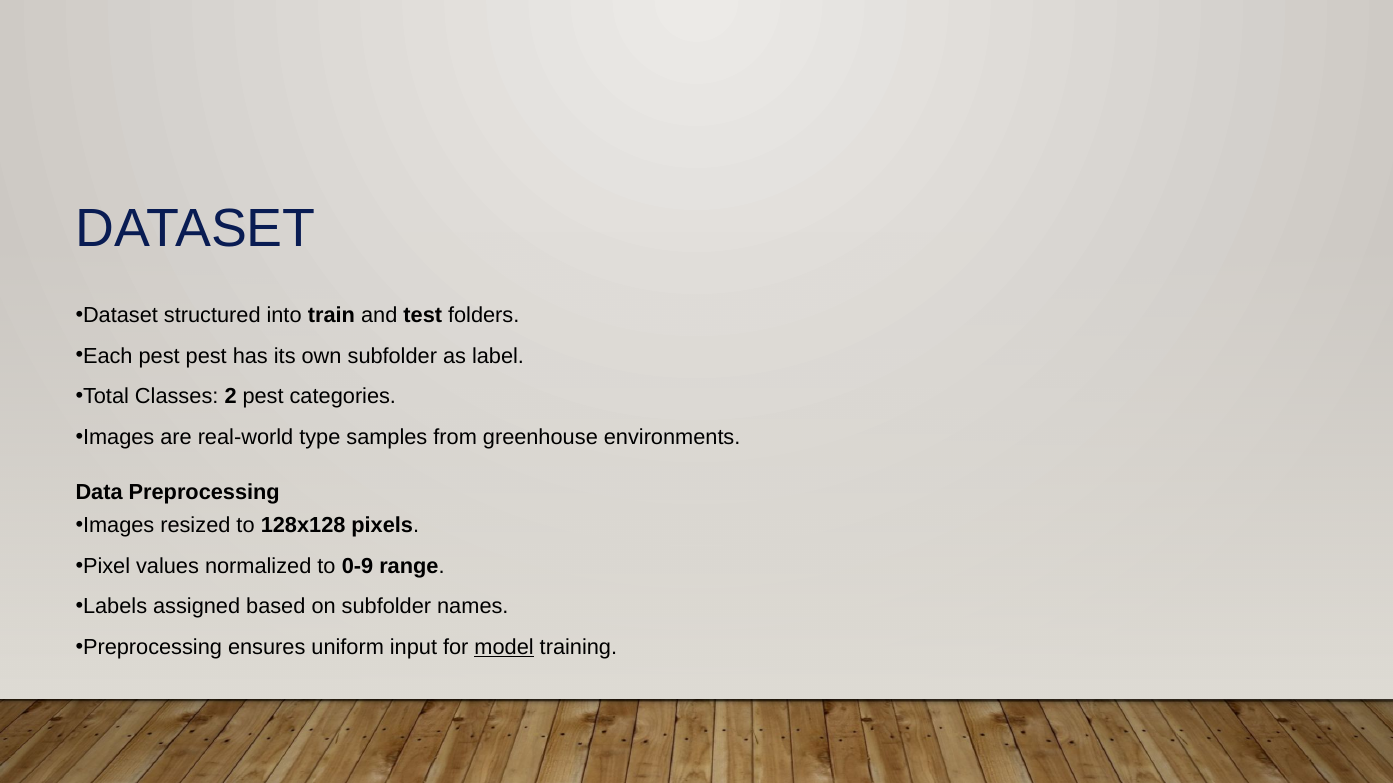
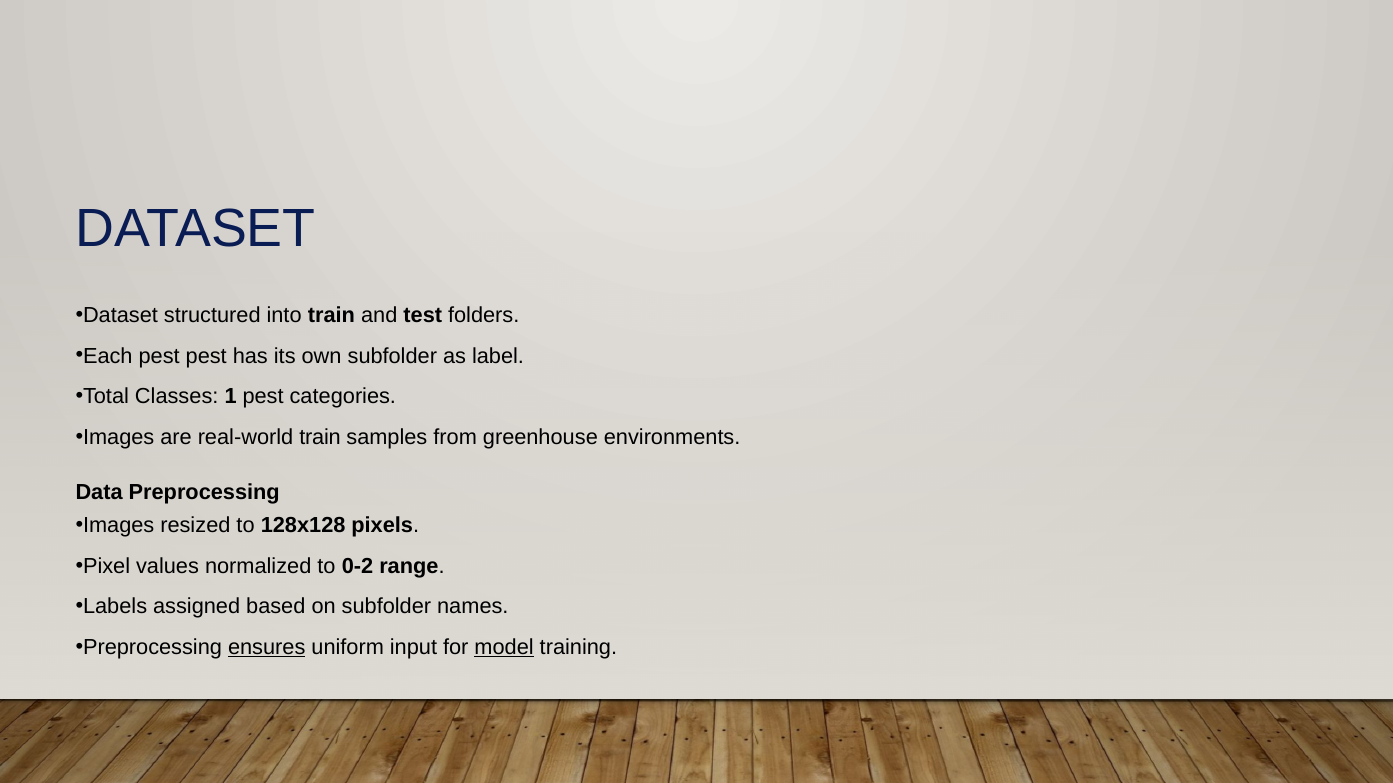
2: 2 -> 1 (231, 397)
real-world type: type -> train (320, 437)
0-9: 0-9 -> 0-2 (358, 567)
ensures underline: none -> present (267, 648)
